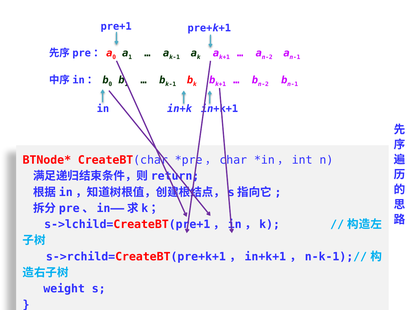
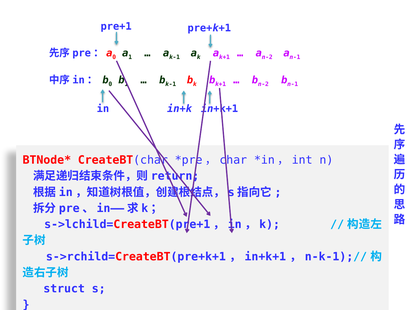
weight: weight -> struct (64, 288)
